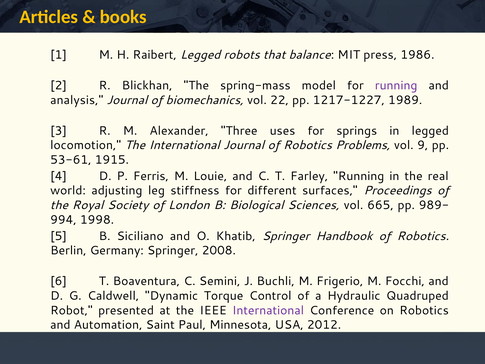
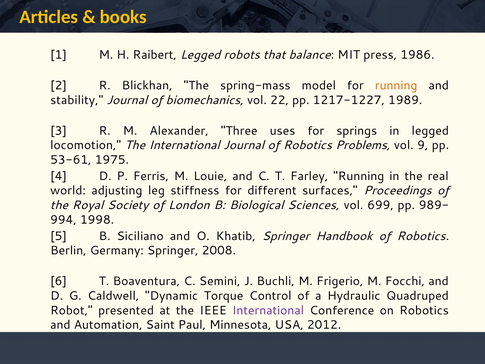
running colour: purple -> orange (396, 85)
analysis: analysis -> stability (77, 100)
1915: 1915 -> 1975 (112, 160)
665: 665 -> 699 (381, 205)
